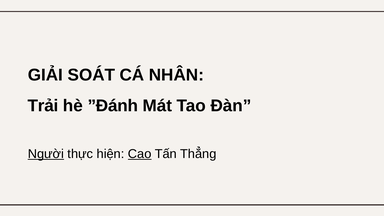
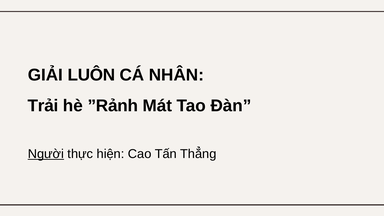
SOÁT: SOÁT -> LUÔN (91, 75)
”Đánh: ”Đánh -> ”Rảnh (113, 106)
Cao underline: present -> none (140, 154)
